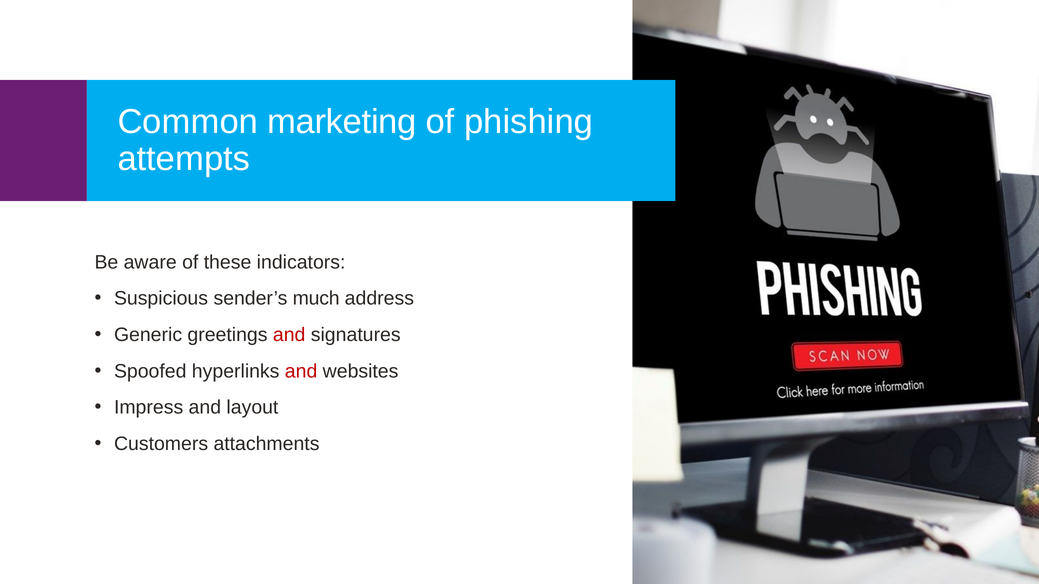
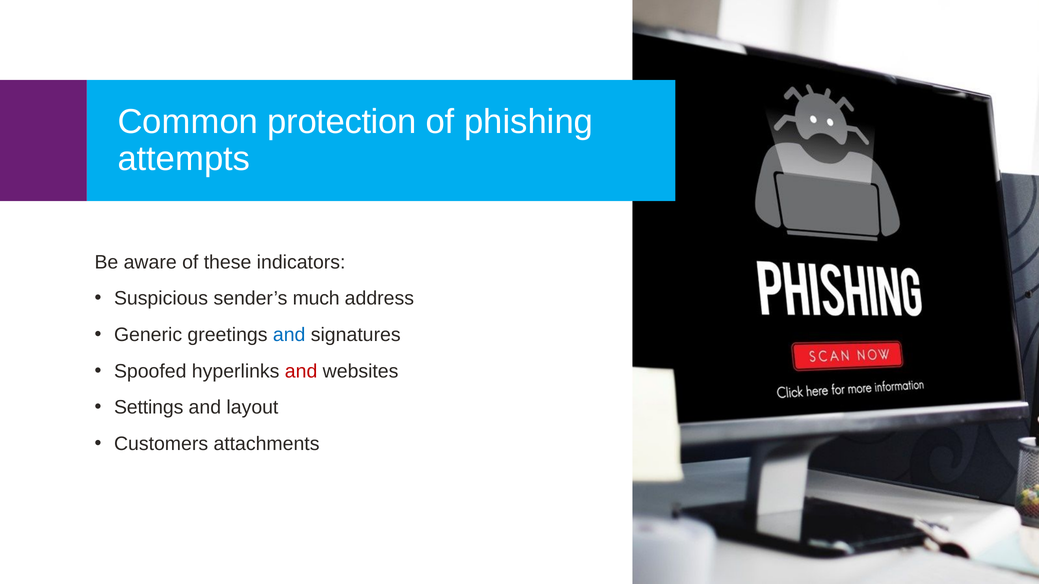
marketing: marketing -> protection (342, 122)
and colour: red -> blue (289, 335)
Impress: Impress -> Settings (149, 408)
